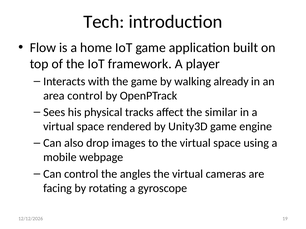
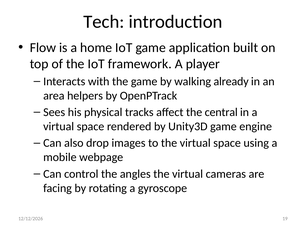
area control: control -> helpers (85, 96)
similar: similar -> central (221, 112)
